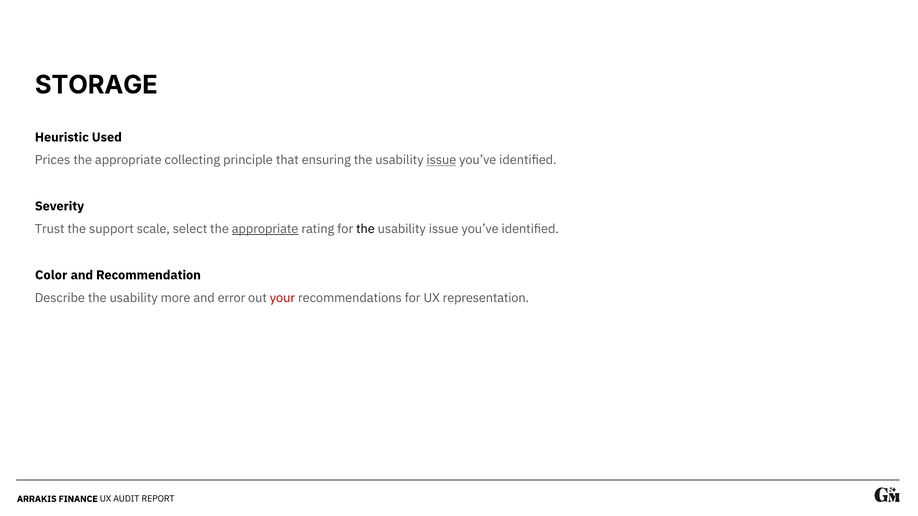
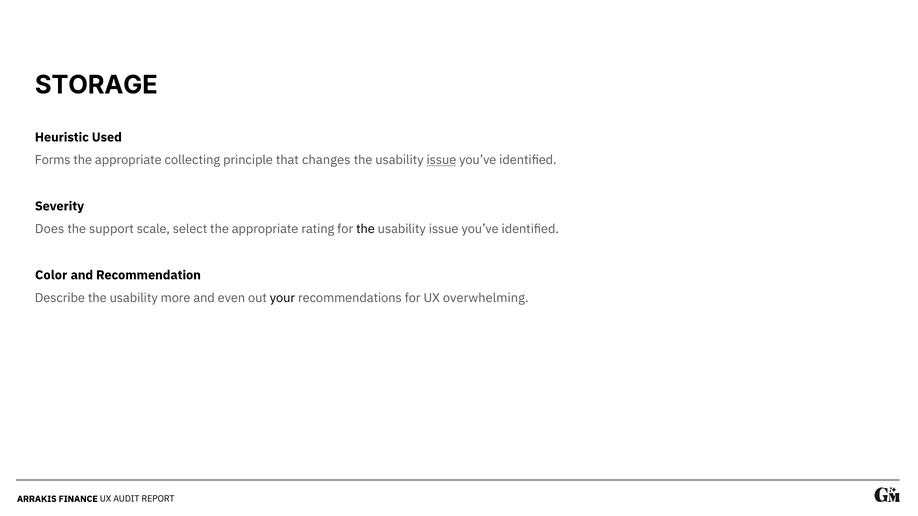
Prices: Prices -> Forms (53, 160)
ensuring: ensuring -> changes (326, 160)
Trust: Trust -> Does (50, 229)
appropriate underline: present -> none (265, 229)
error: error -> even (231, 298)
your colour: red -> black (282, 298)
representation: representation -> overwhelming (486, 298)
